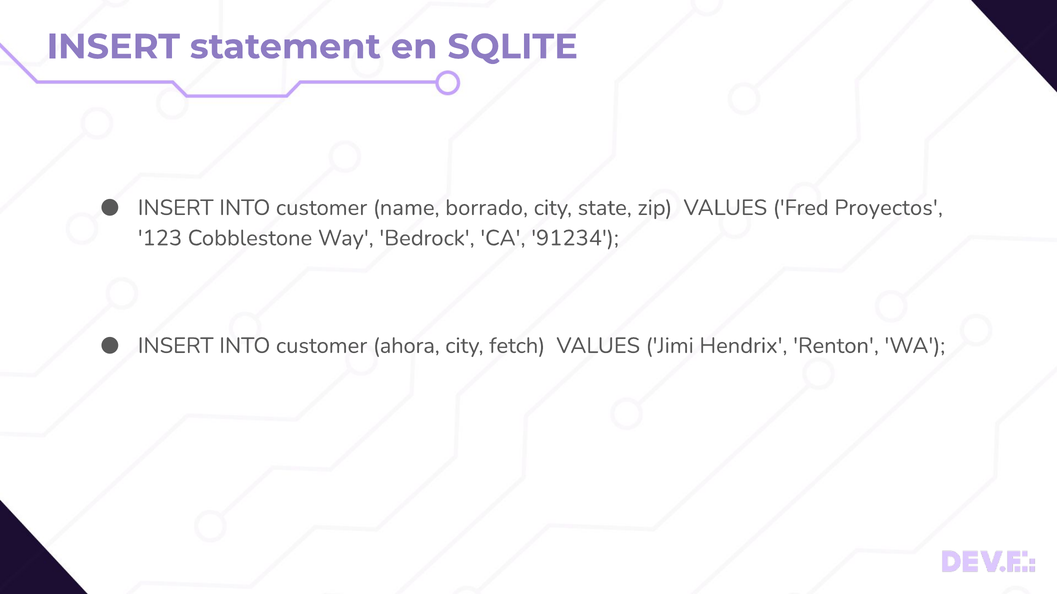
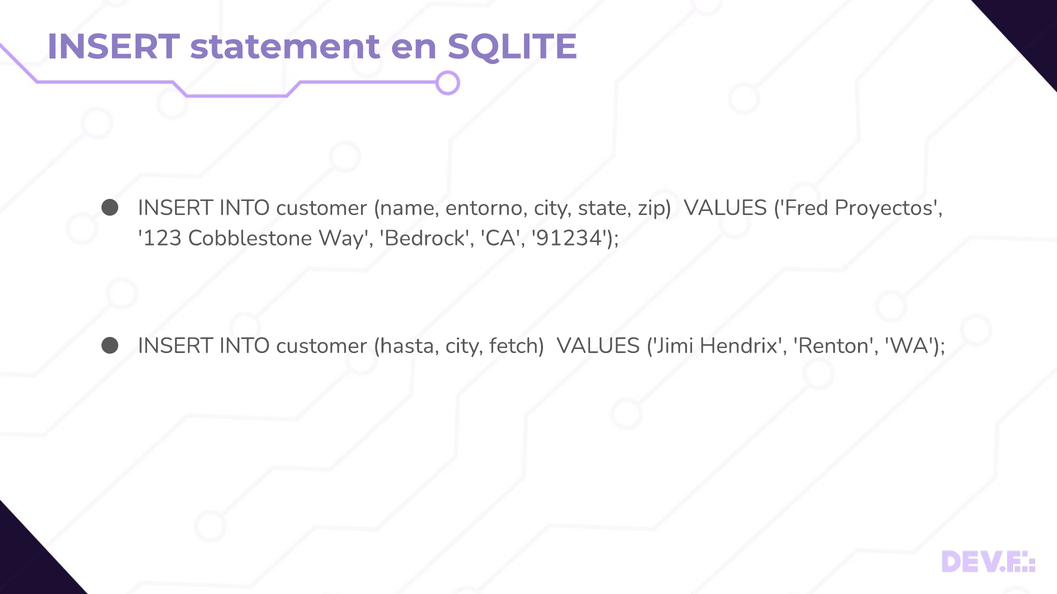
borrado: borrado -> entorno (487, 208)
ahora: ahora -> hasta (406, 346)
